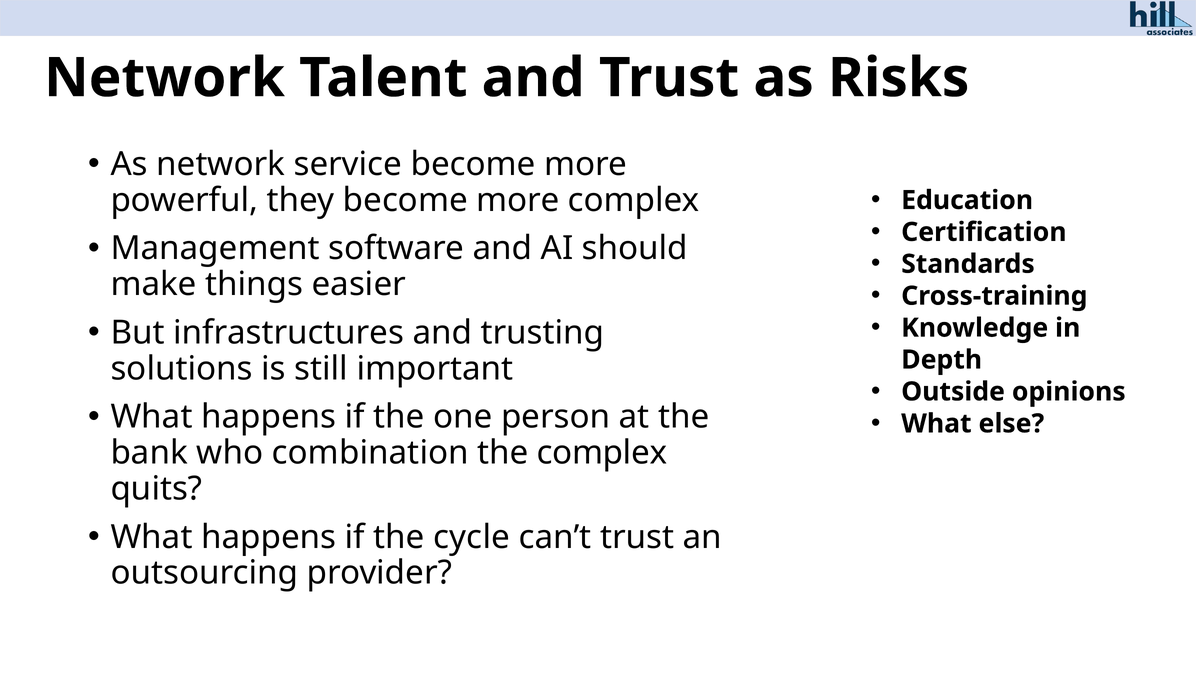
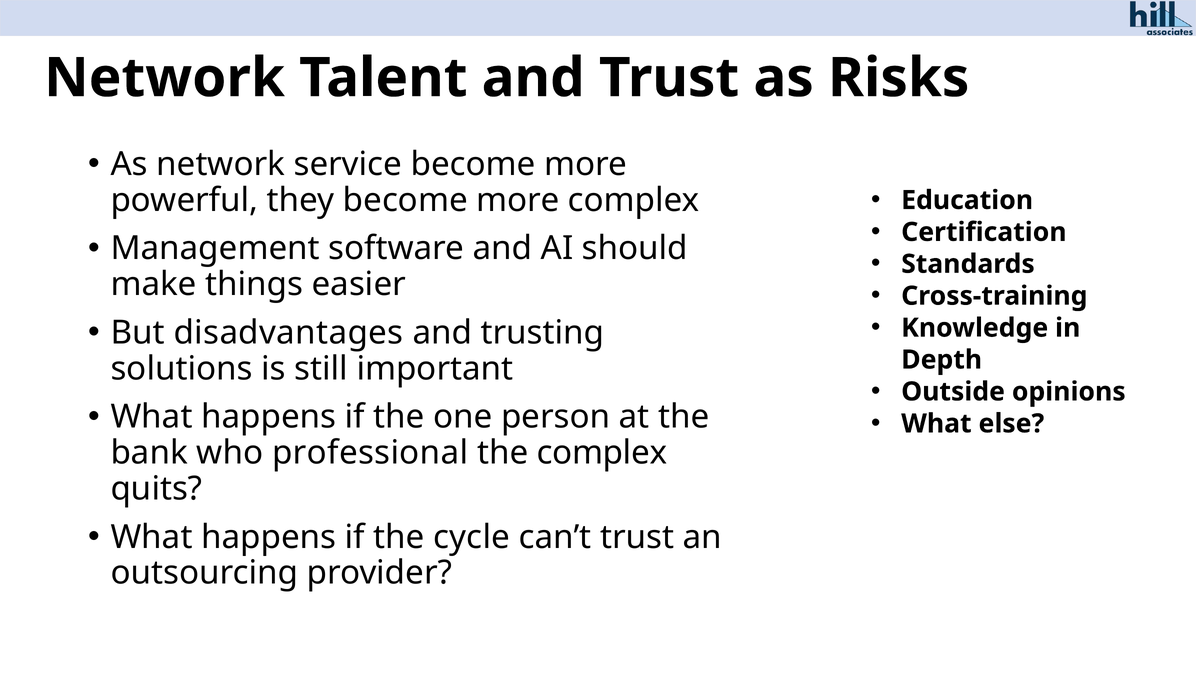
infrastructures: infrastructures -> disadvantages (288, 333)
combination: combination -> professional (370, 453)
